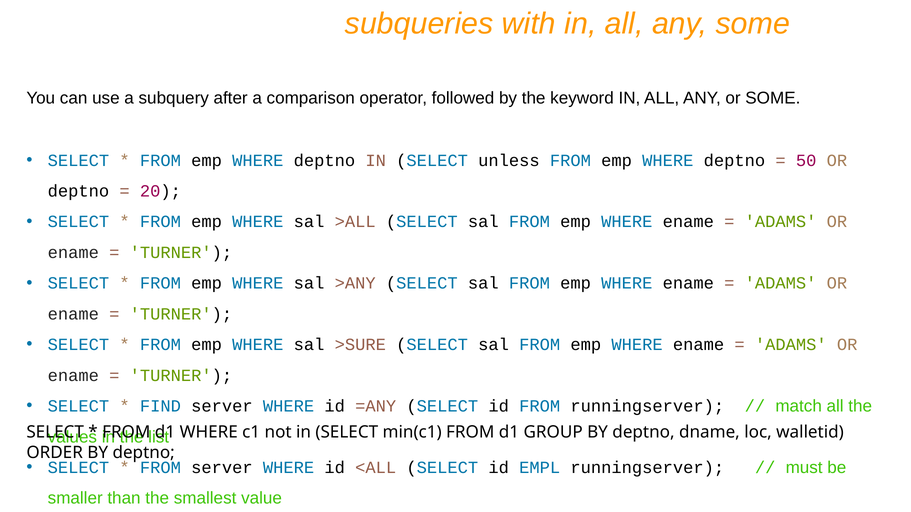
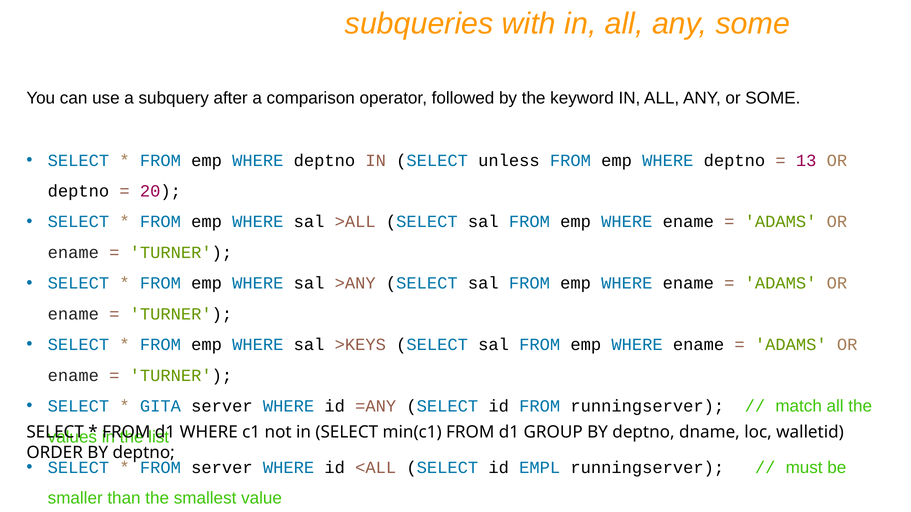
50: 50 -> 13 (806, 161)
>SURE: >SURE -> >KEYS (360, 345)
FIND: FIND -> GITA (160, 407)
